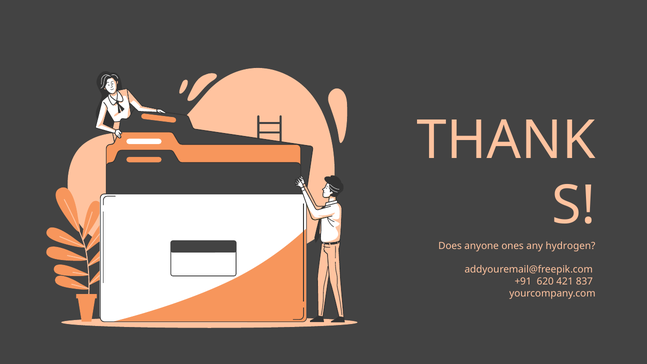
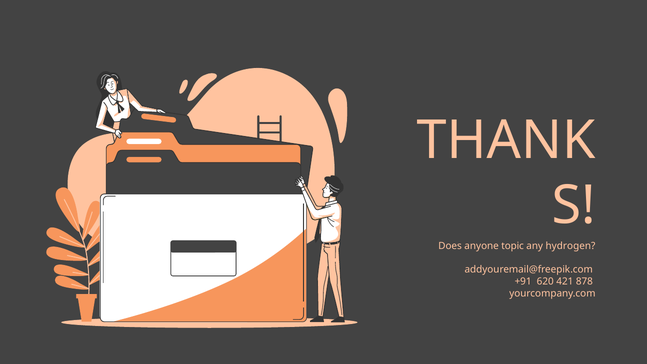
ones: ones -> topic (513, 246)
837: 837 -> 878 (584, 281)
